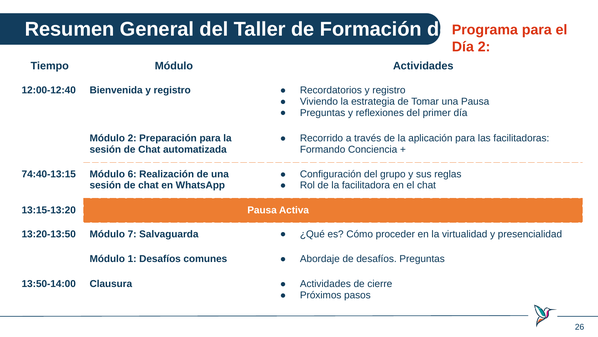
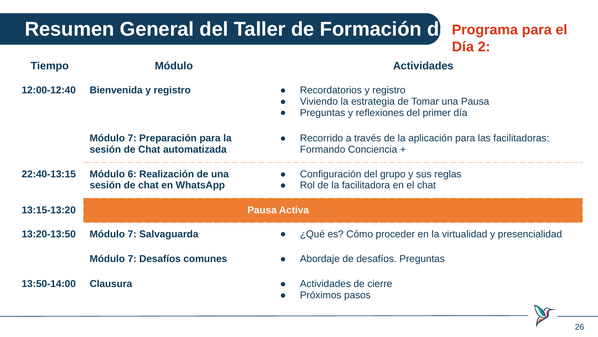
2: 2 -> 7 (132, 138)
74:40-13:15: 74:40-13:15 -> 22:40-13:15 (49, 174)
1: 1 -> 7 (132, 259)
